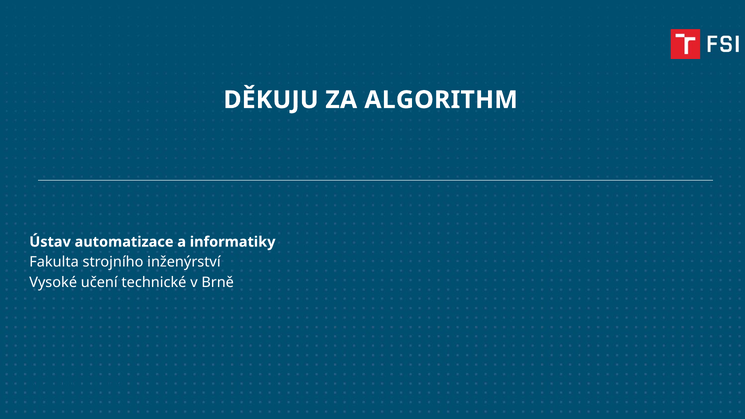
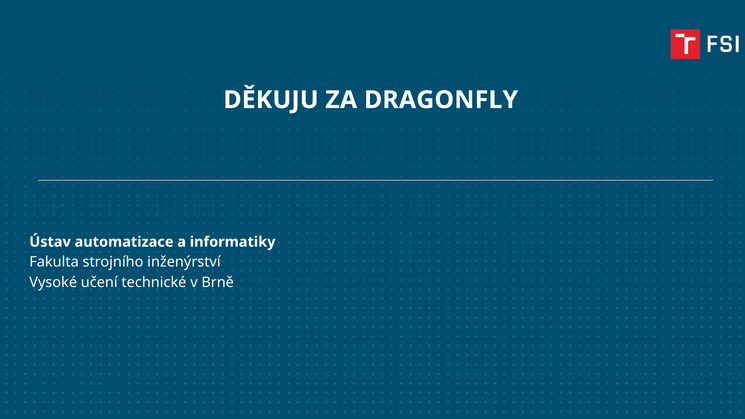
ALGORITHM: ALGORITHM -> DRAGONFLY (441, 100)
